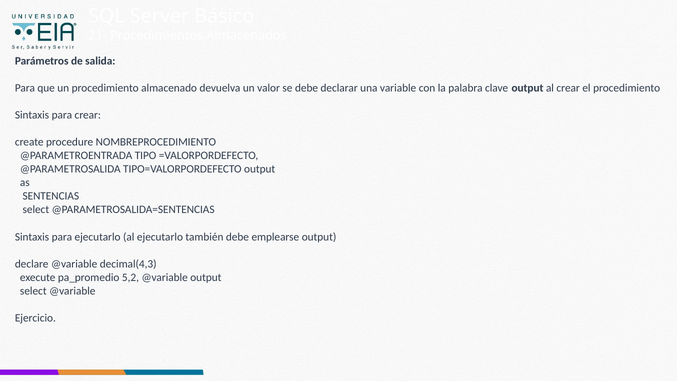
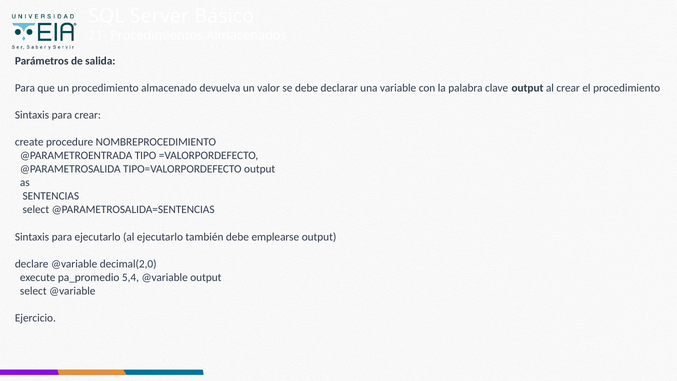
decimal(4,3: decimal(4,3 -> decimal(2,0 (128, 264)
5,2: 5,2 -> 5,4 (130, 277)
